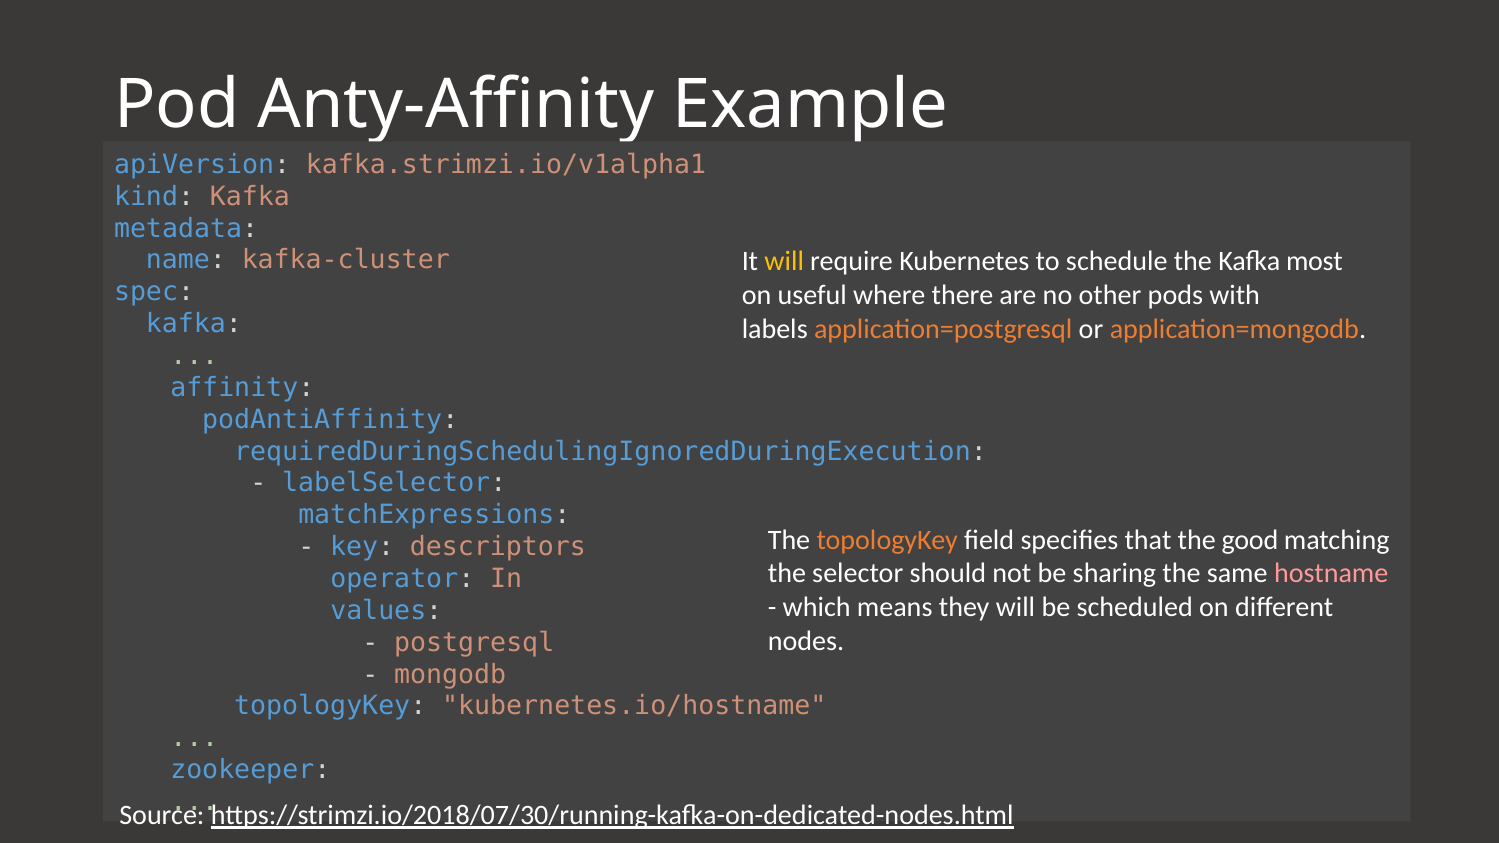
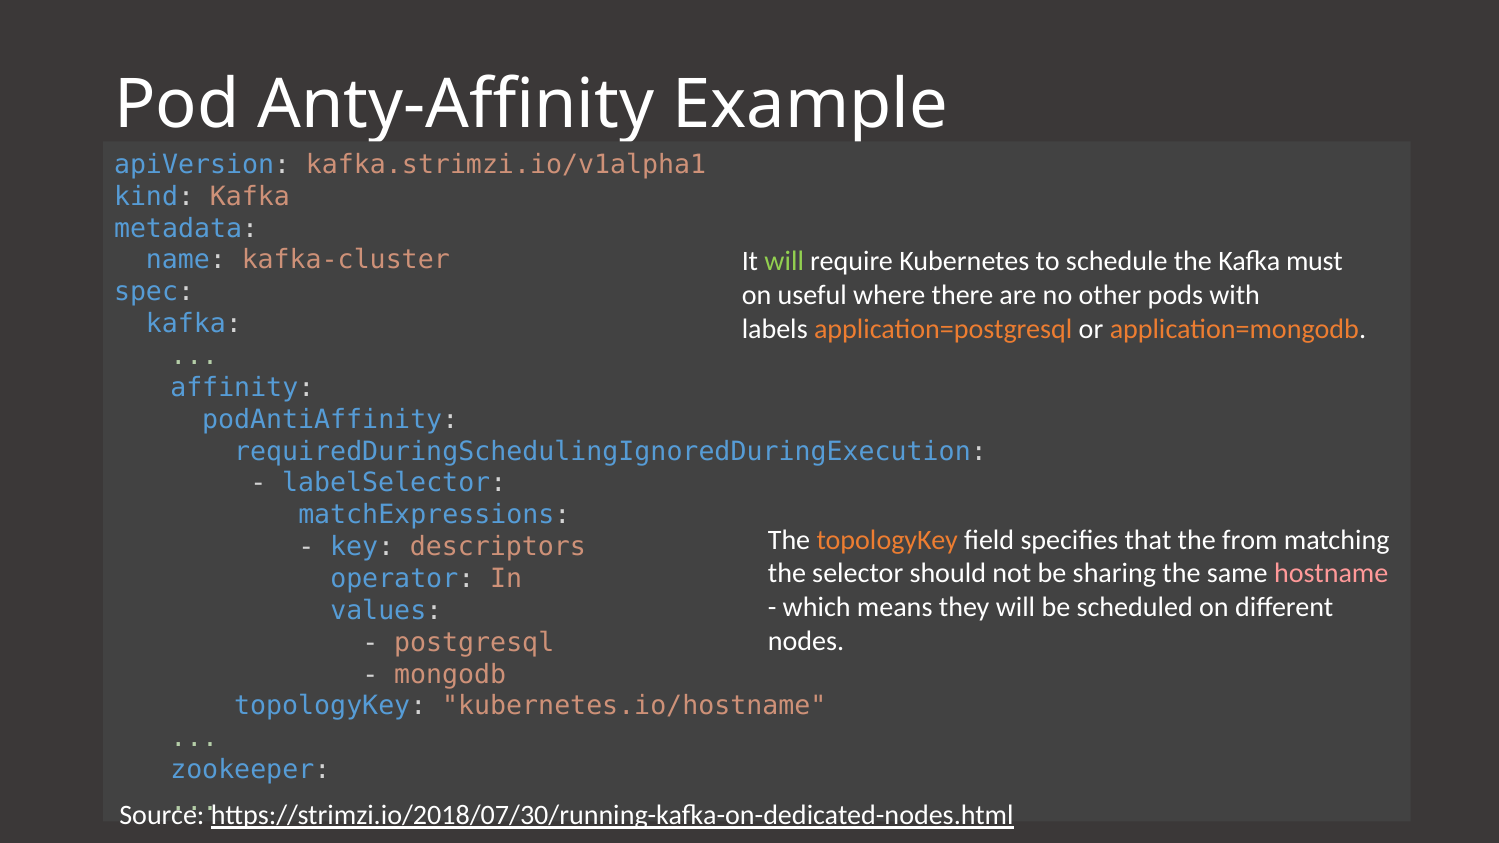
will colour: yellow -> light green (784, 261)
most: most -> must (1314, 261)
good: good -> from (1250, 540)
